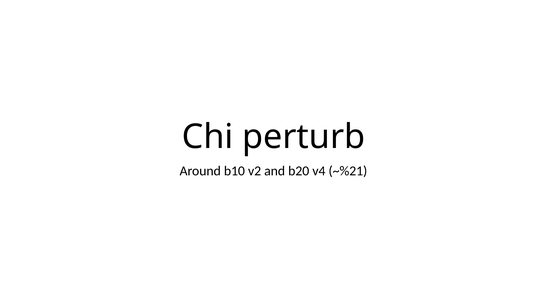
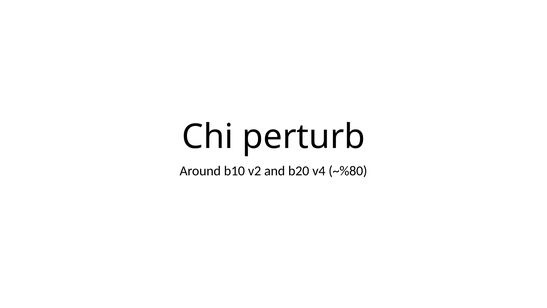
~%21: ~%21 -> ~%80 (348, 171)
